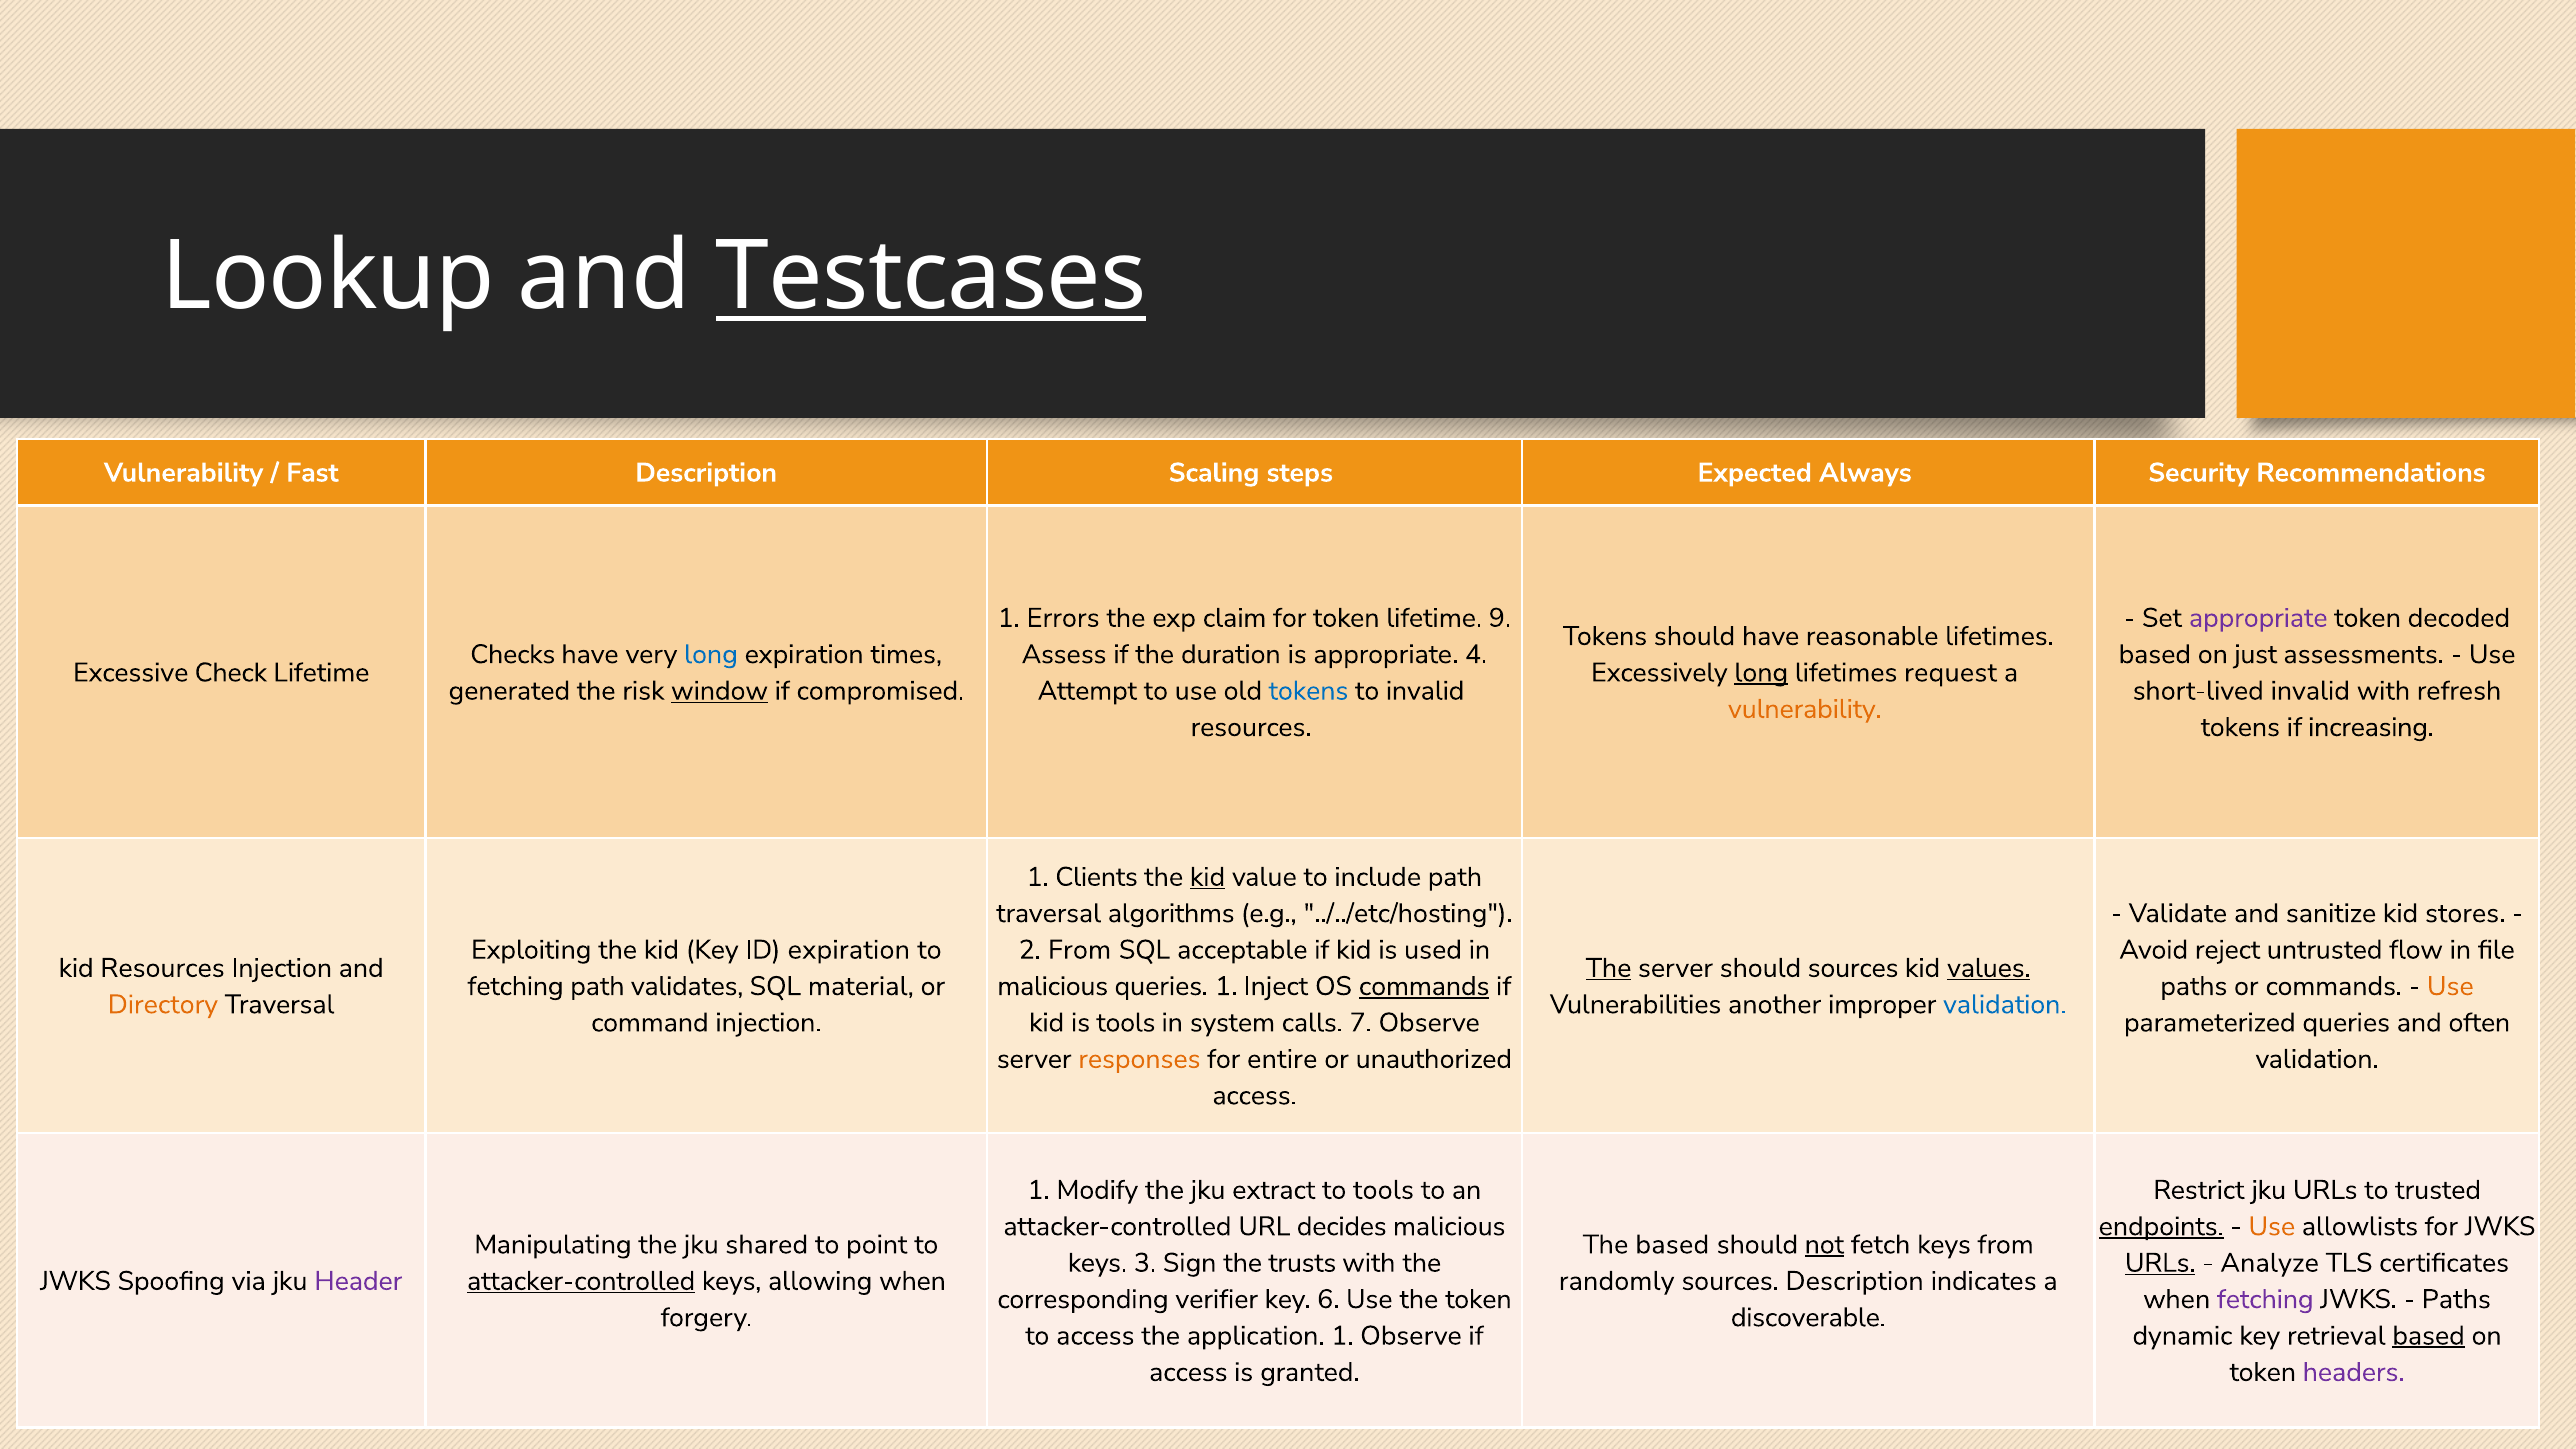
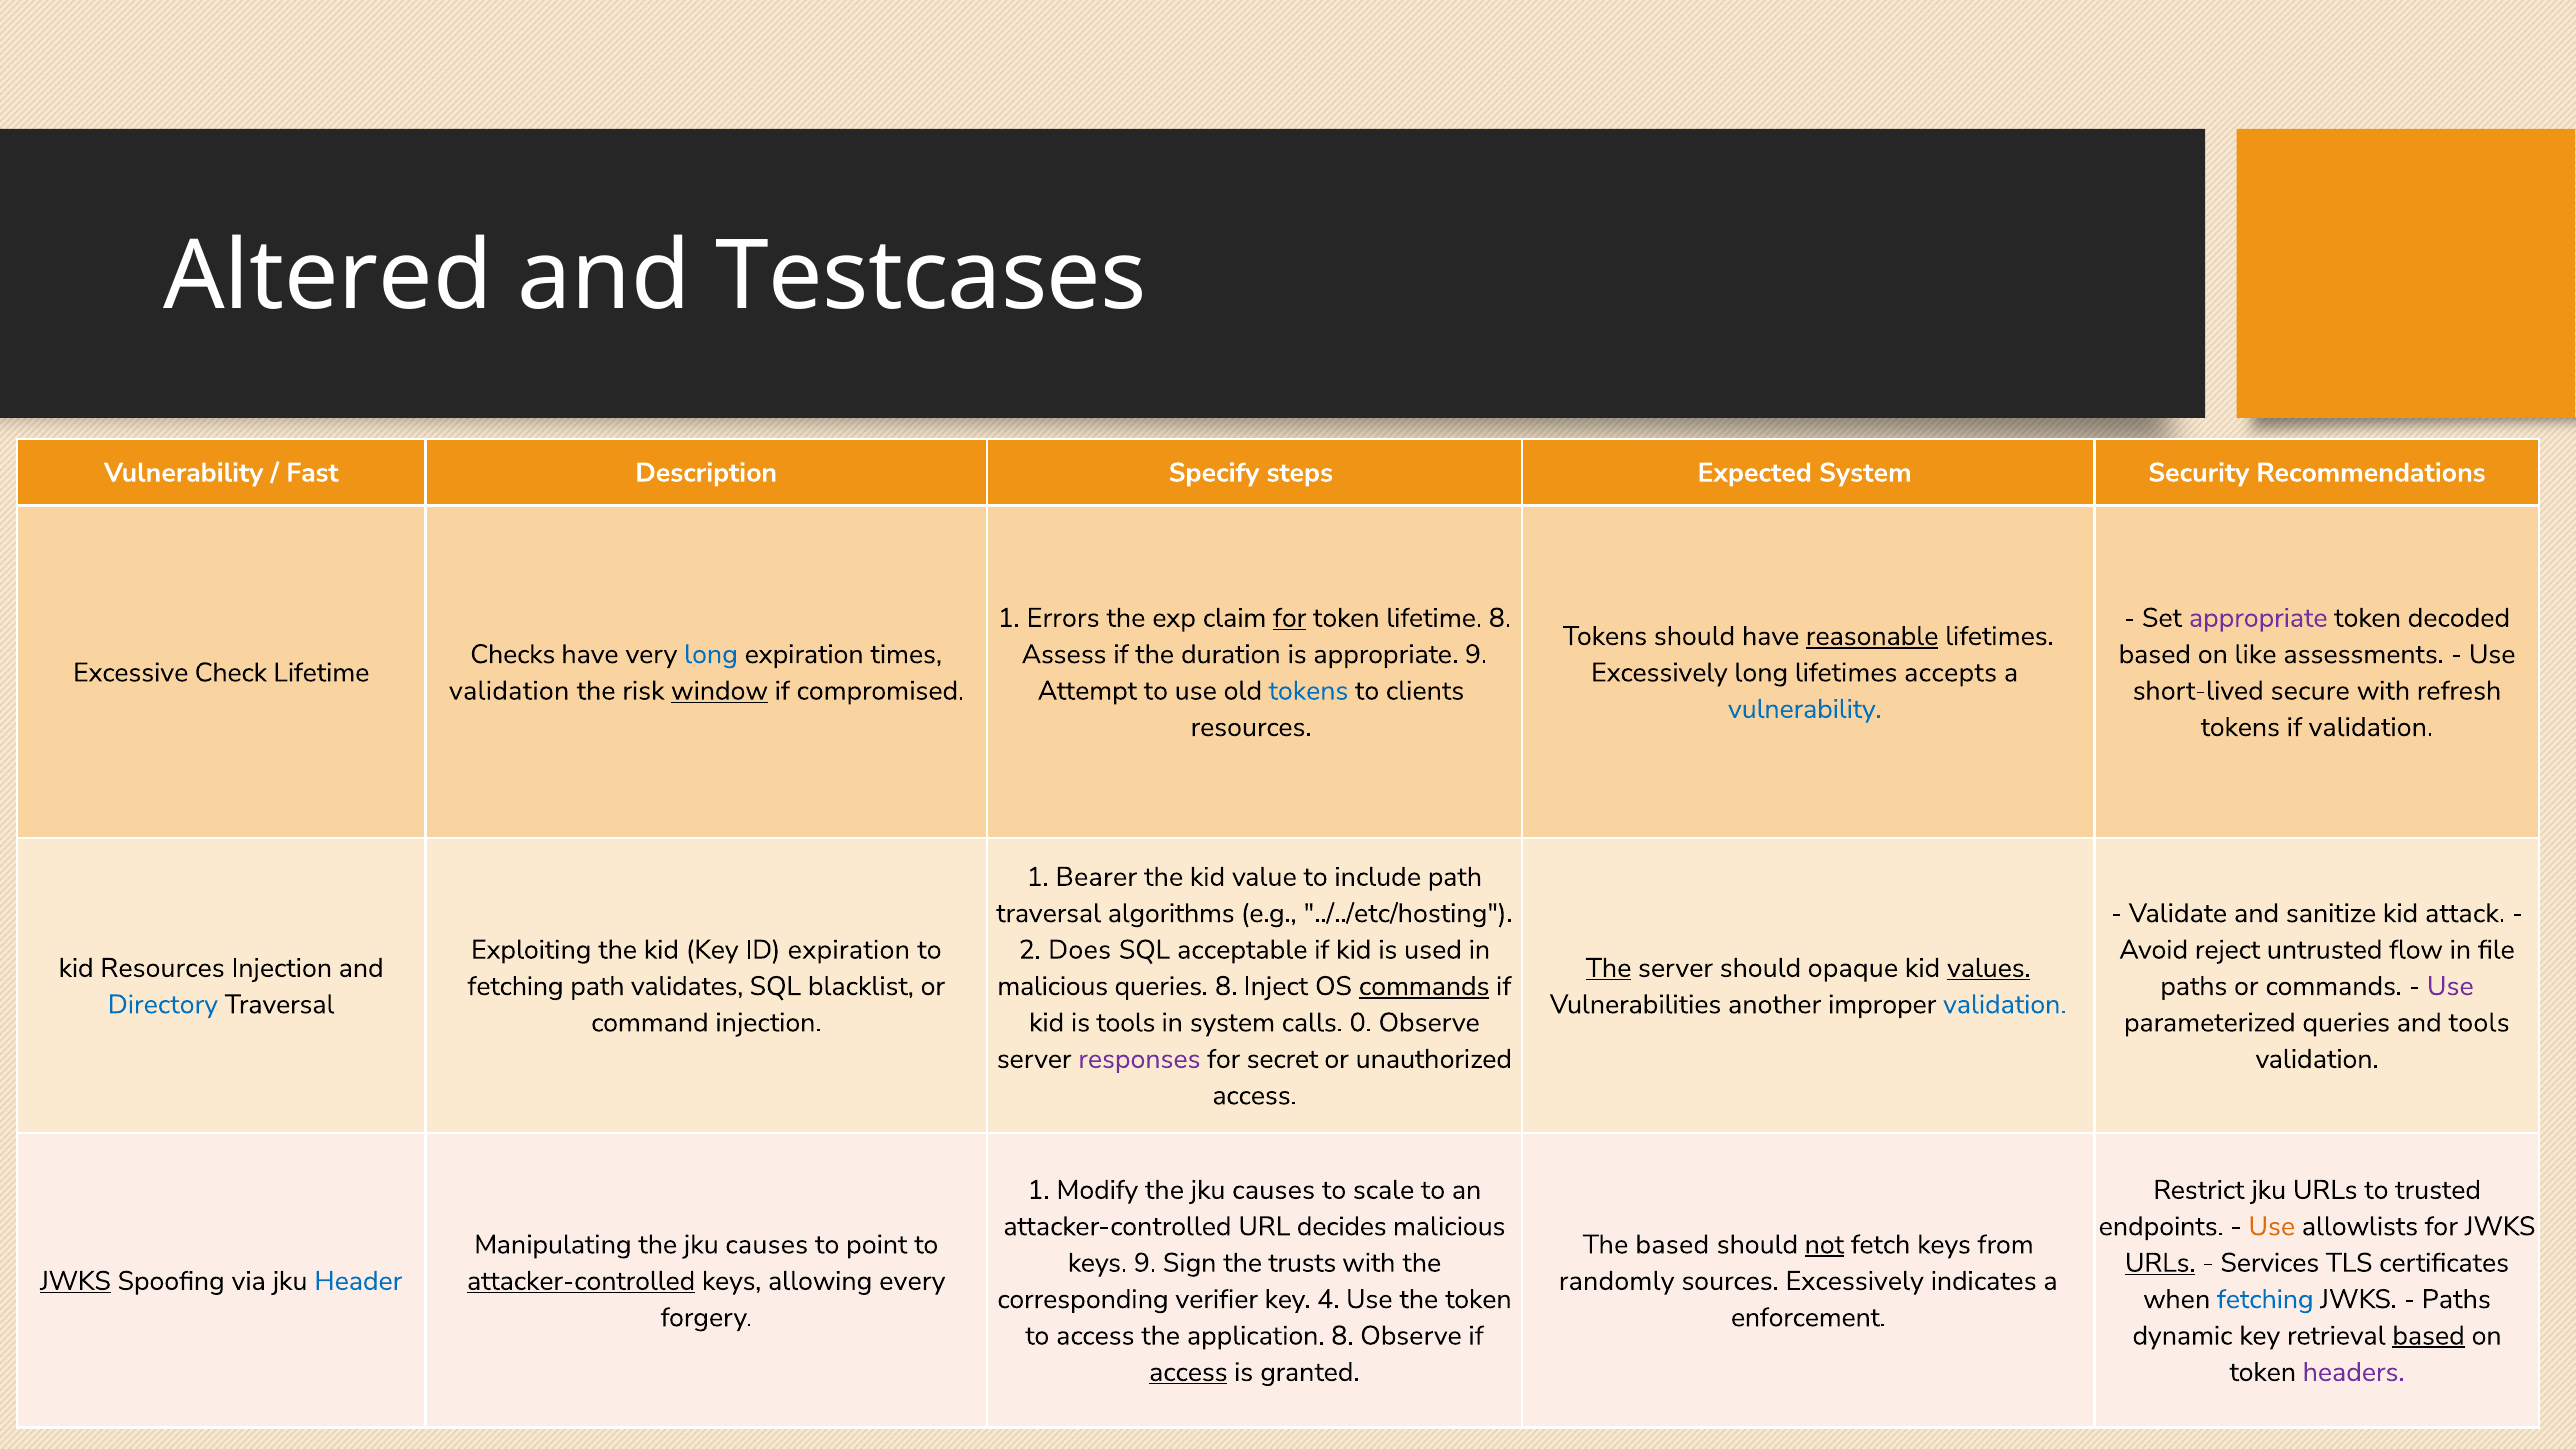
Lookup: Lookup -> Altered (328, 277)
Testcases underline: present -> none (931, 277)
Scaling: Scaling -> Specify (1214, 473)
Expected Always: Always -> System (1865, 473)
for underline: none -> present (1290, 618)
lifetime 9: 9 -> 8 (1500, 618)
reasonable underline: none -> present (1872, 636)
appropriate 4: 4 -> 9 (1476, 654)
just: just -> like (2256, 654)
long underline: present -> none (1761, 673)
request: request -> accepts (1951, 673)
generated: generated -> validation (509, 691)
to invalid: invalid -> clients (1425, 691)
short-lived invalid: invalid -> secure (2310, 691)
vulnerability colour: orange -> blue (1805, 709)
if increasing: increasing -> validation (2371, 727)
Clients: Clients -> Bearer (1096, 877)
kid underline: present -> none (1207, 877)
stores: stores -> attack (2465, 913)
2 From: From -> Does (1080, 950)
should sources: sources -> opaque (1853, 968)
material: material -> blacklist (861, 986)
queries 1: 1 -> 8 (1226, 986)
Use colour: orange -> purple (2450, 986)
Directory colour: orange -> blue (163, 1004)
7: 7 -> 0 (1361, 1023)
and often: often -> tools (2479, 1023)
responses colour: orange -> purple (1139, 1059)
entire: entire -> secret (1282, 1059)
Modify the jku extract: extract -> causes (1274, 1190)
to tools: tools -> scale (1384, 1190)
endpoints underline: present -> none (2161, 1226)
Manipulating the jku shared: shared -> causes (767, 1245)
keys 3: 3 -> 9 (1145, 1263)
Analyze: Analyze -> Services (2270, 1263)
JWKS underline: none -> present (76, 1281)
Header colour: purple -> blue (358, 1281)
allowing when: when -> every (912, 1281)
sources Description: Description -> Excessively (1855, 1281)
6: 6 -> 4 (1328, 1299)
fetching colour: purple -> blue (2265, 1299)
discoverable: discoverable -> enforcement (1808, 1317)
application 1: 1 -> 8 (1342, 1336)
access underline: none -> present (1188, 1372)
